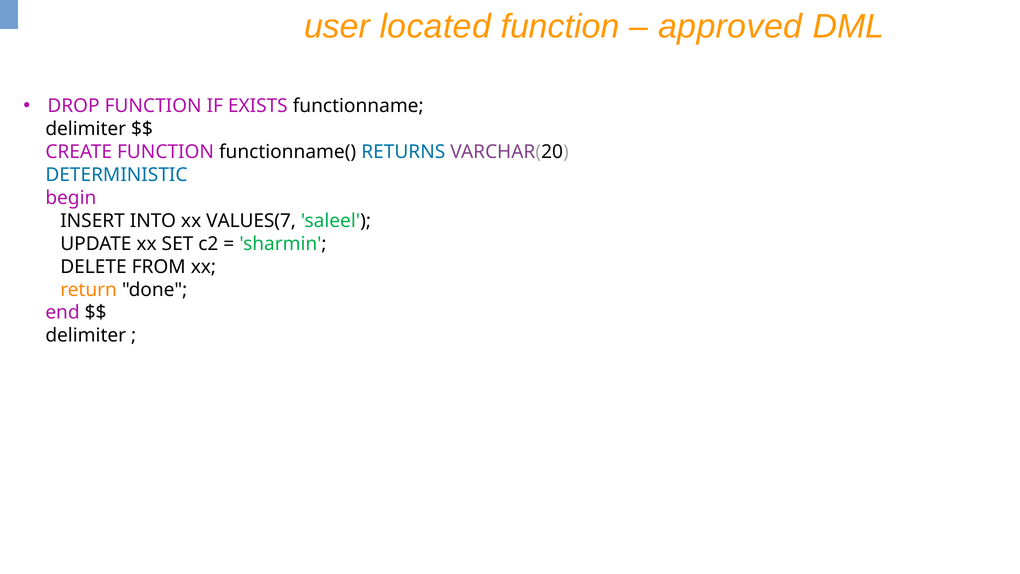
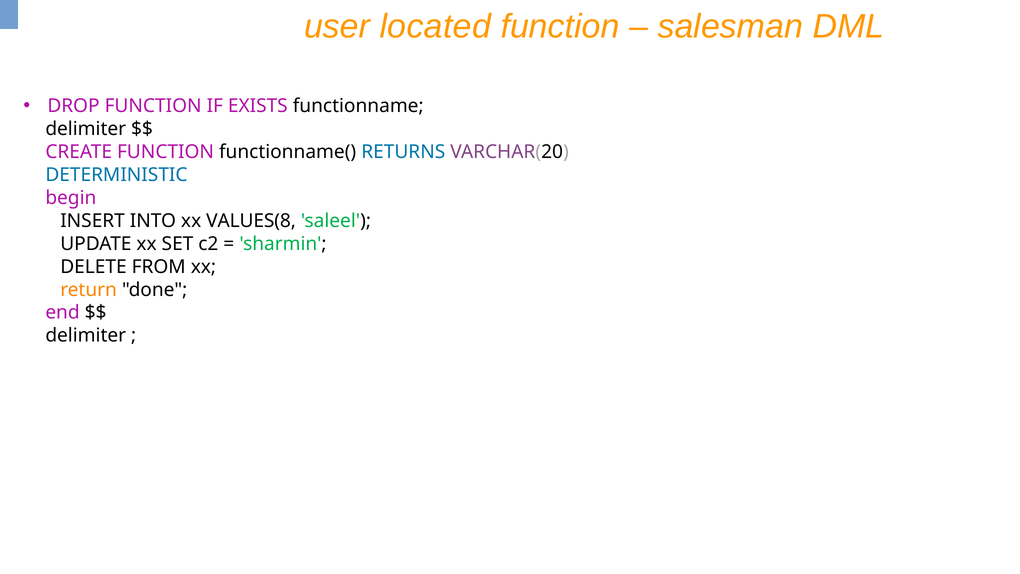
approved: approved -> salesman (730, 27)
VALUES(7: VALUES(7 -> VALUES(8 (251, 221)
